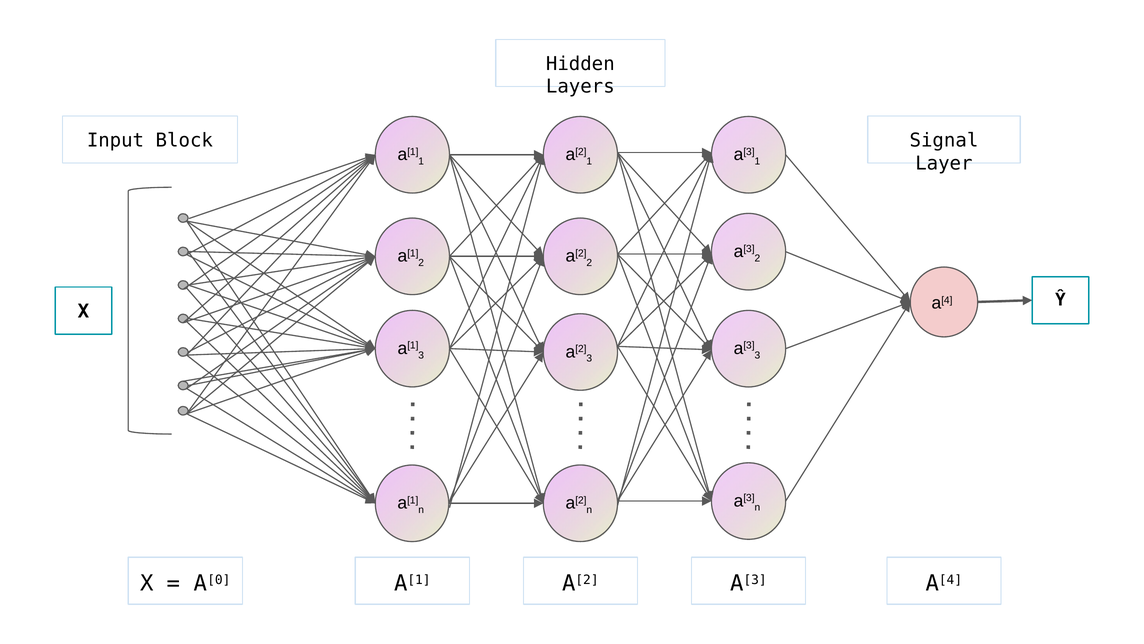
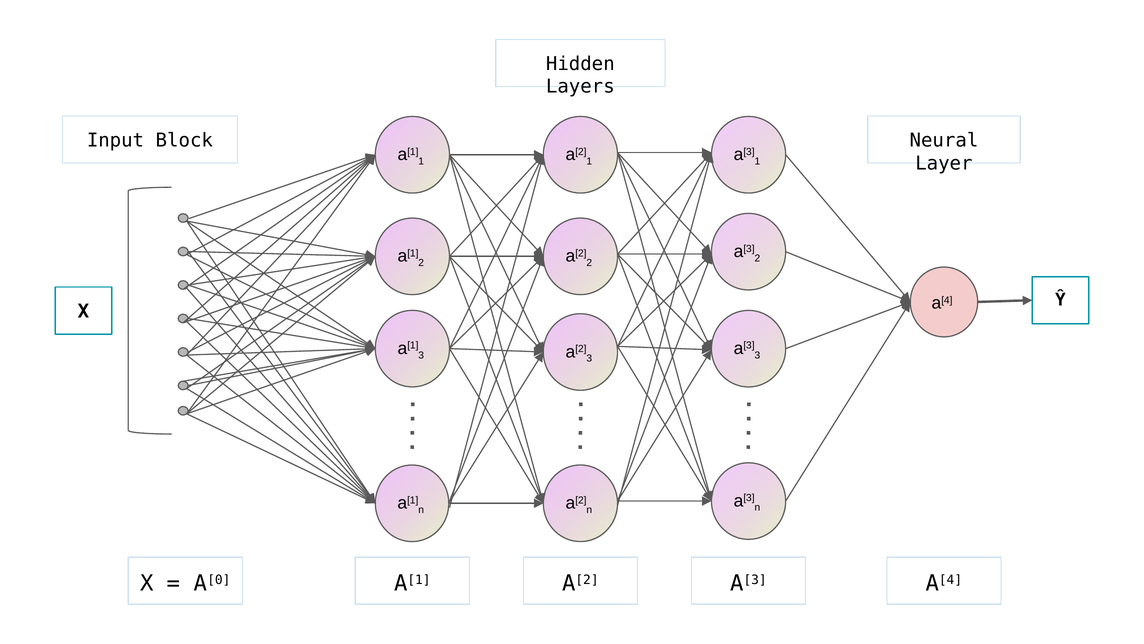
Signal: Signal -> Neural (944, 140)
